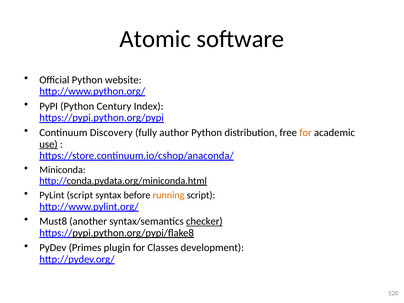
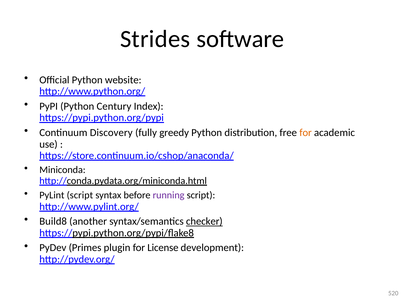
Atomic: Atomic -> Strides (155, 39)
author: author -> greedy (174, 133)
use underline: present -> none (49, 144)
running colour: orange -> purple (169, 195)
Must8: Must8 -> Build8 (53, 221)
Classes: Classes -> License (163, 248)
